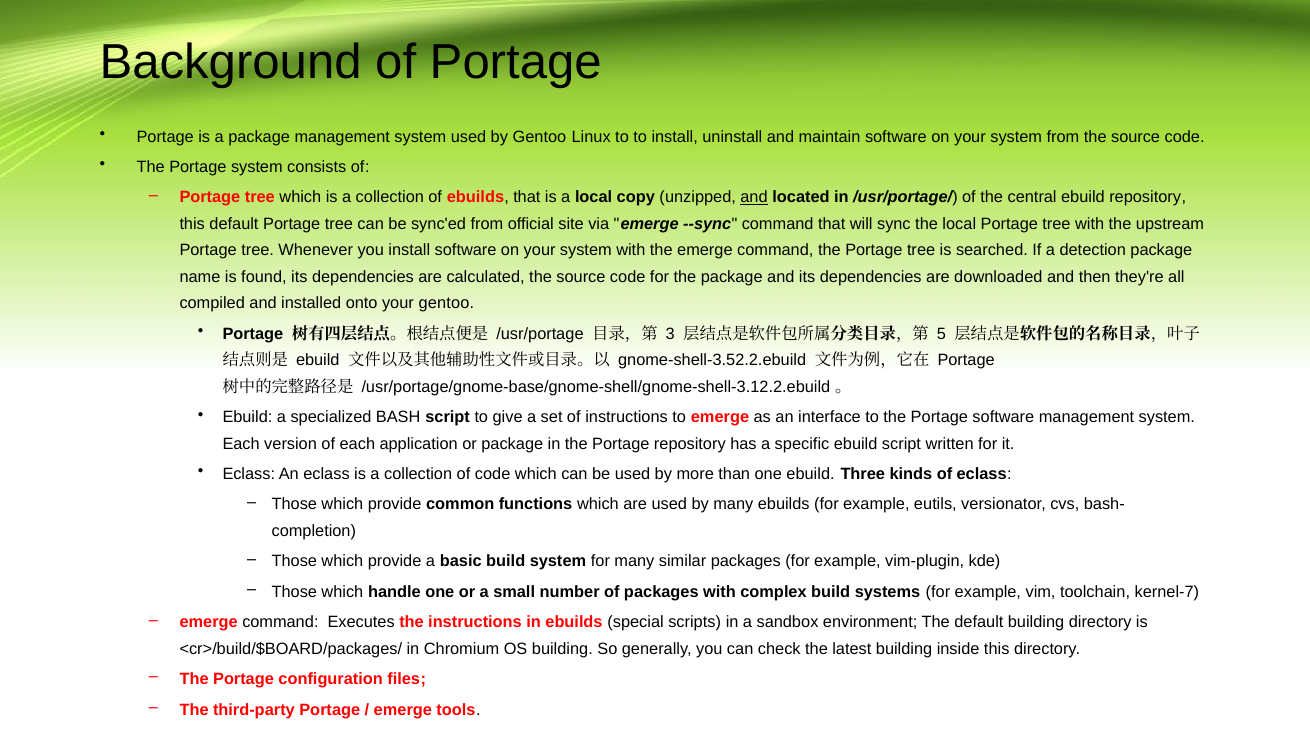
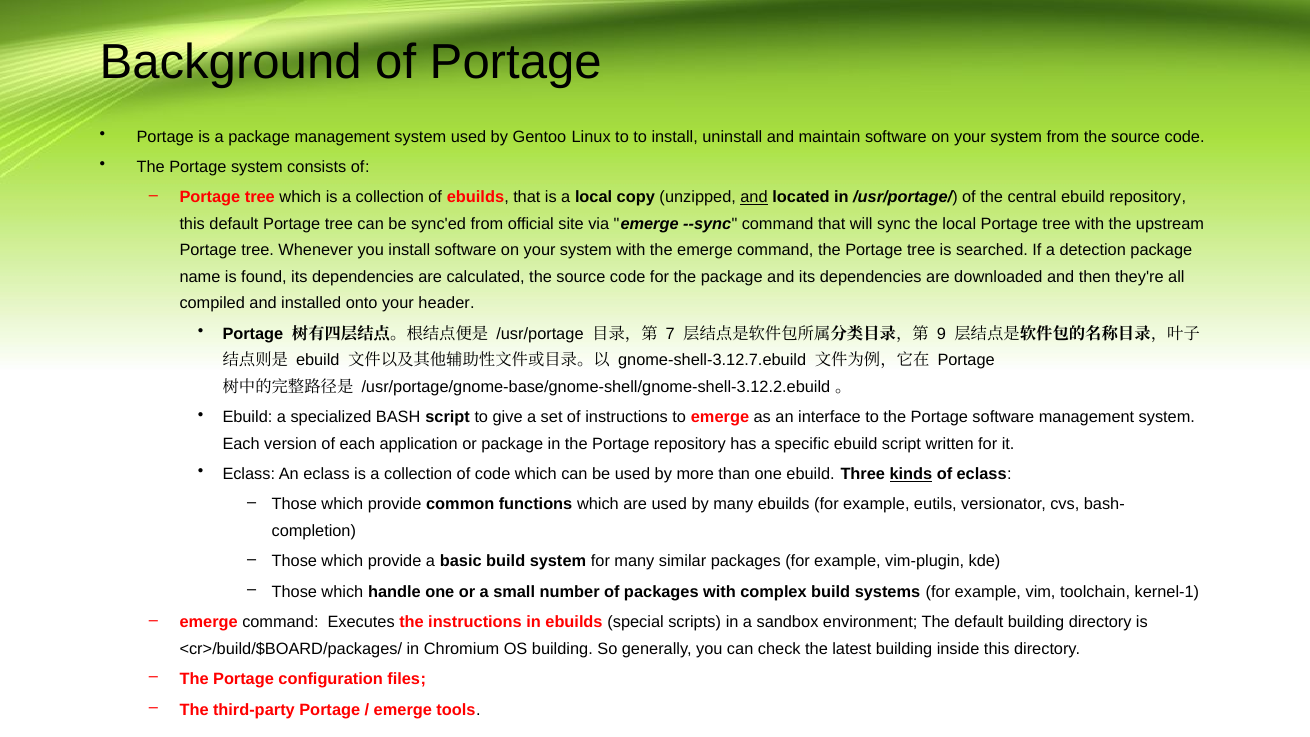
your gentoo: gentoo -> header (447, 303)
3: 3 -> 7 (670, 334)
5: 5 -> 9 (941, 334)
gnome-shell-3.52.2.ebuild: gnome-shell-3.52.2.ebuild -> gnome-shell-3.12.7.ebuild (712, 360)
kinds underline: none -> present (911, 474)
kernel-7: kernel-7 -> kernel-1 (1167, 592)
